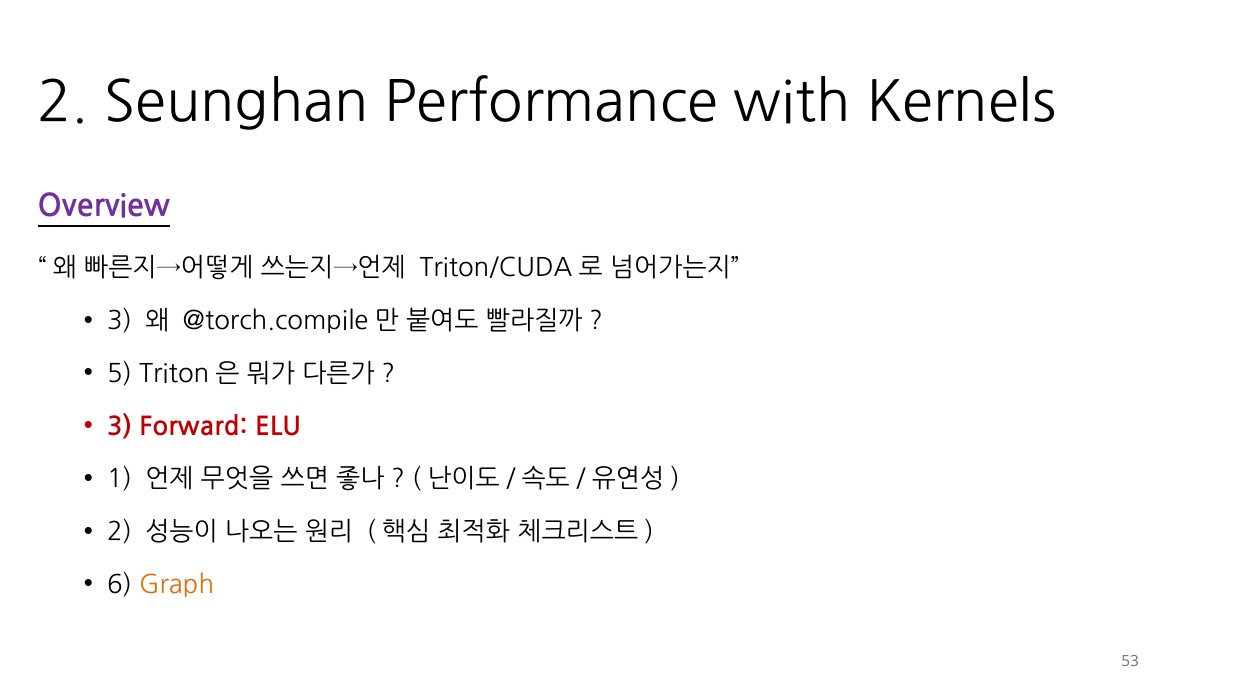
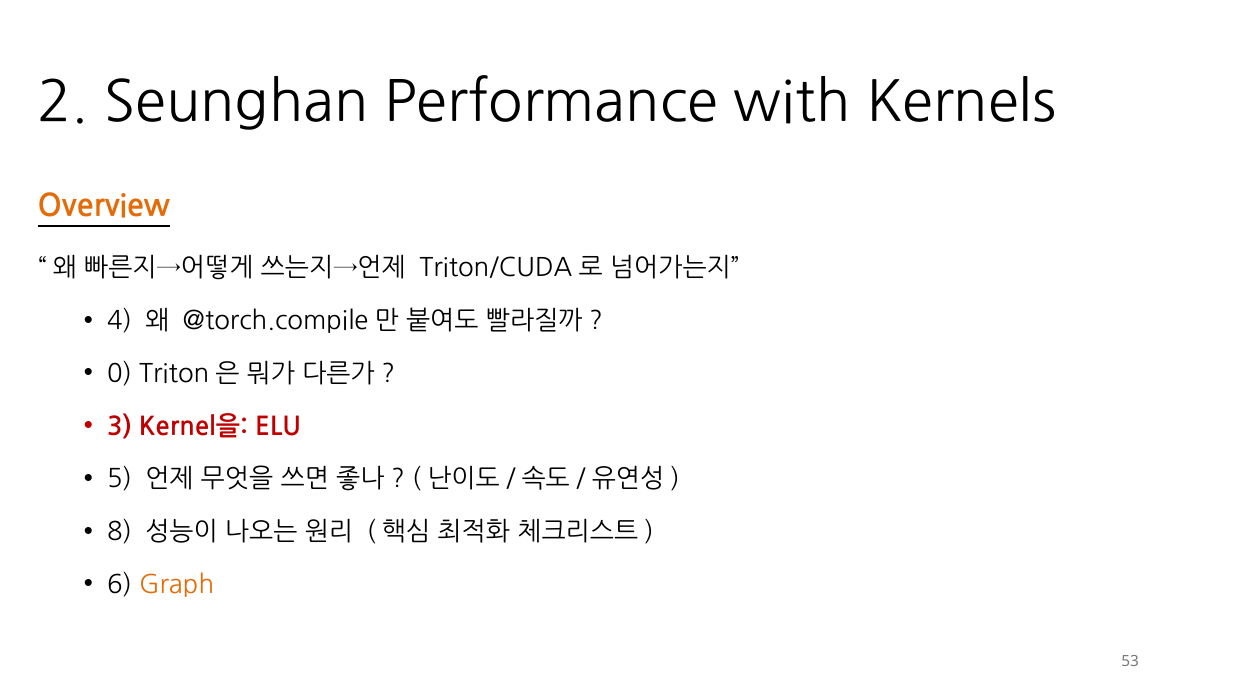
Overview colour: purple -> orange (104, 206)
3: 3 -> 4 (119, 321)
5: 5 -> 0 (119, 374)
Forward: Forward -> Kernel을 (193, 426)
1: 1 -> 5 (119, 479)
2: 2 -> 8 (119, 532)
